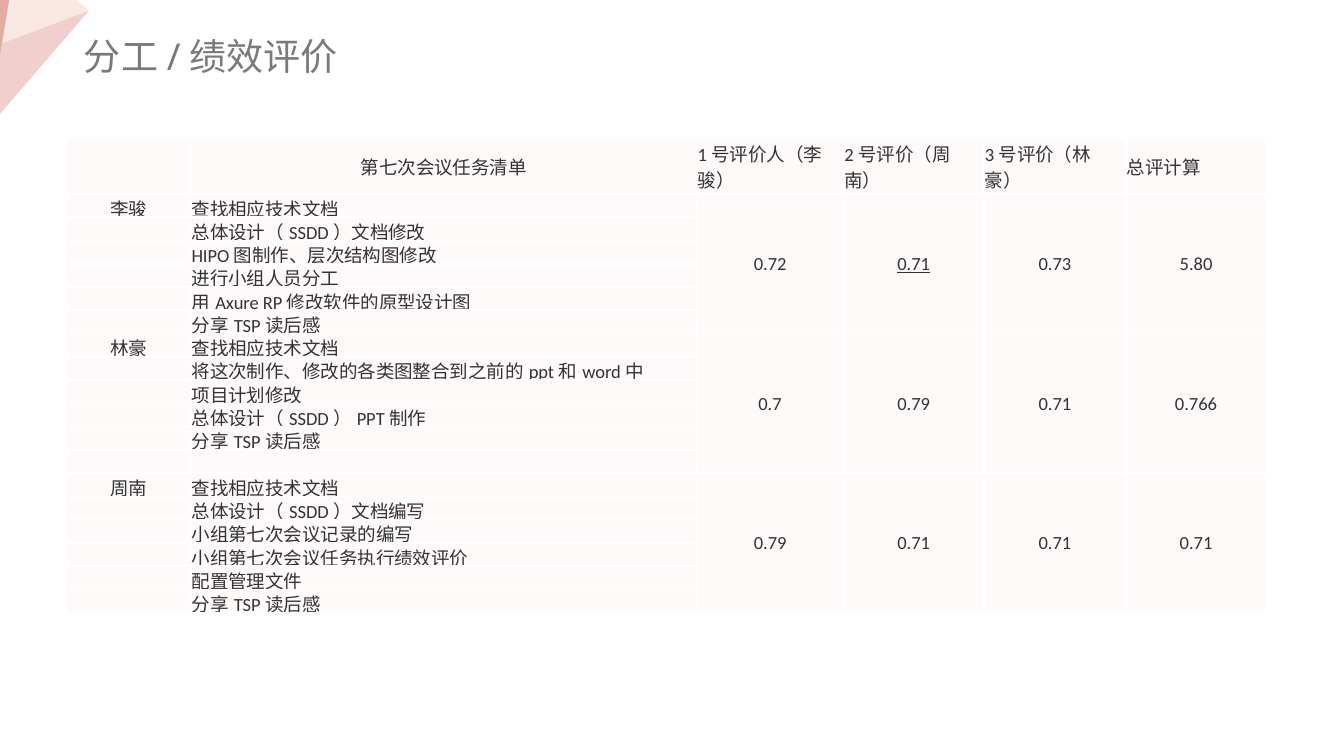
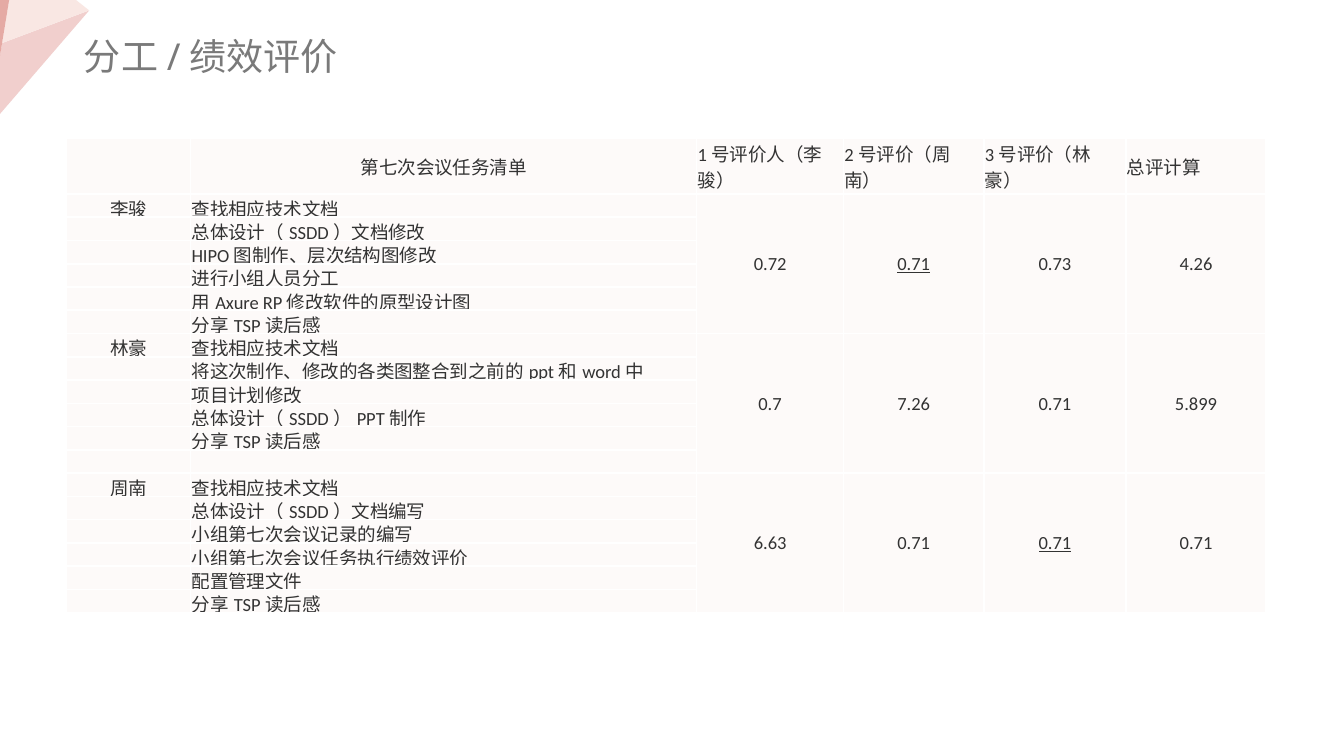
5.80: 5.80 -> 4.26 (1196, 264)
0.7 0.79: 0.79 -> 7.26 (914, 404)
0.766: 0.766 -> 5.899 (1196, 404)
0.79: 0.79 -> 6.63 (770, 543)
0.71 underline: none -> present (1055, 543)
